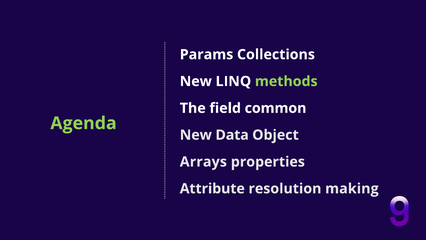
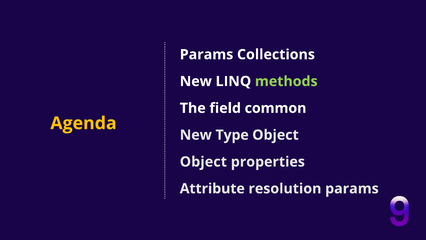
Agenda colour: light green -> yellow (84, 123)
Data: Data -> Type (232, 135)
Arrays: Arrays -> Object (203, 162)
resolution making: making -> params (352, 188)
